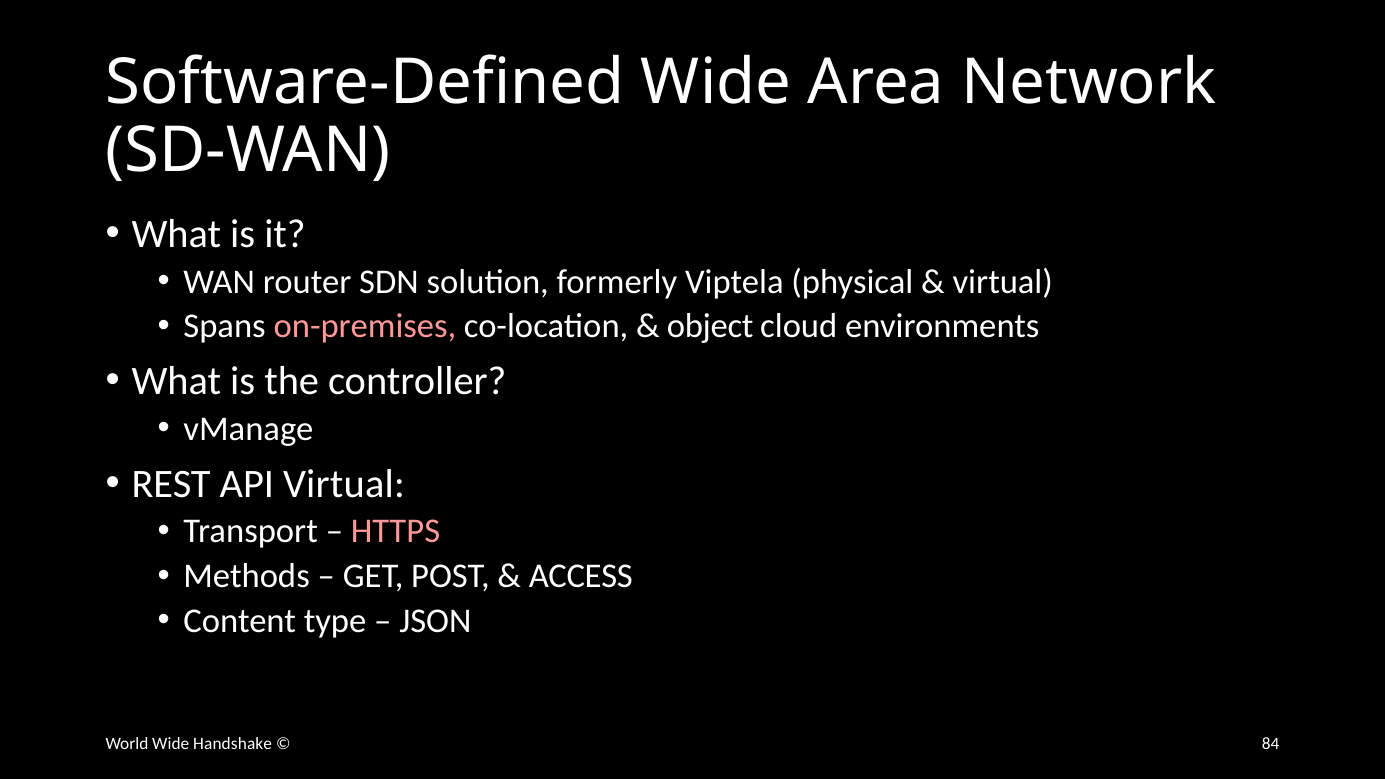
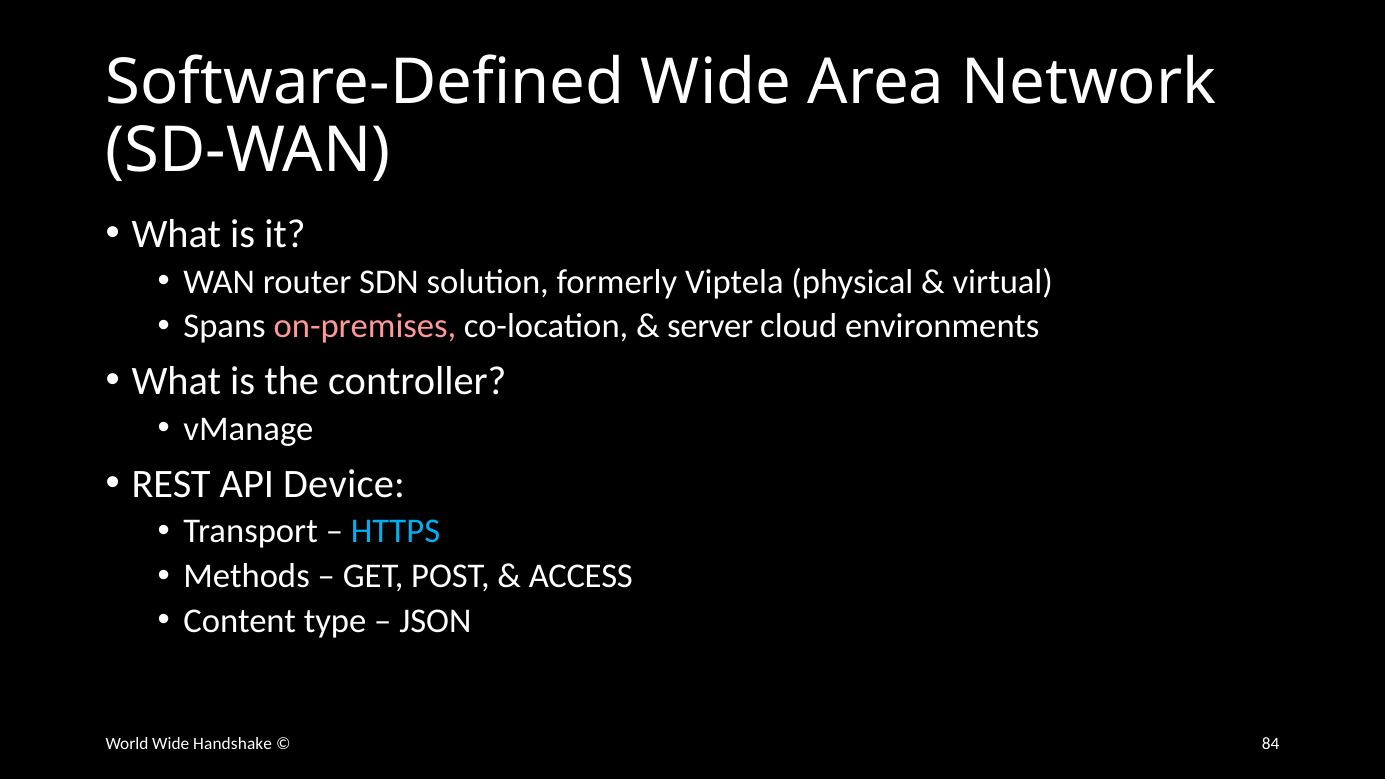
object: object -> server (710, 326)
API Virtual: Virtual -> Device (344, 484)
HTTPS colour: pink -> light blue (396, 532)
